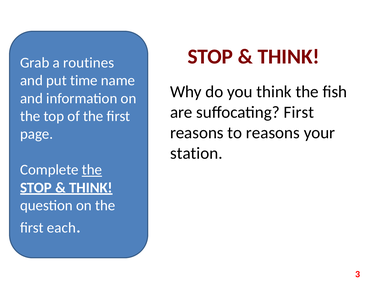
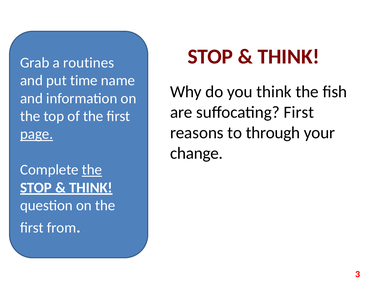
to reasons: reasons -> through (273, 133)
page underline: none -> present (37, 134)
station: station -> change (196, 153)
each: each -> from (62, 228)
